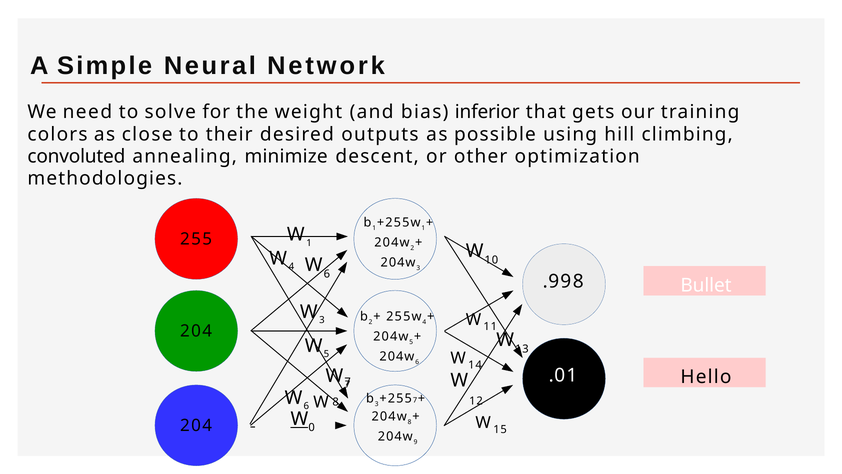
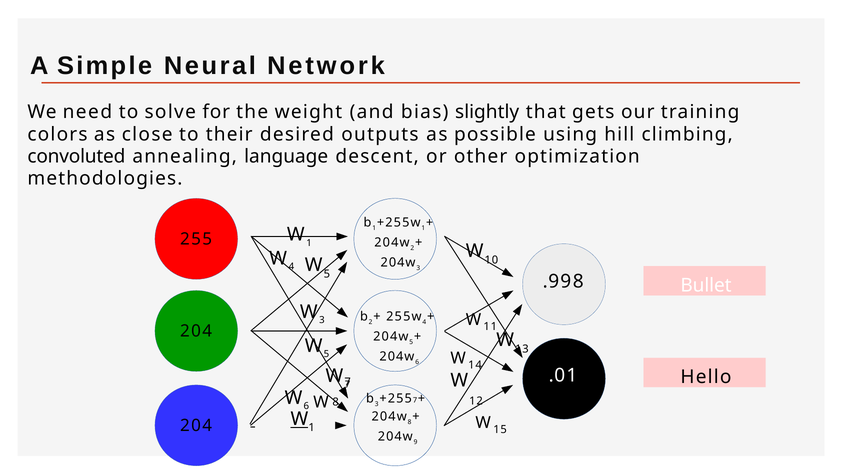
inferior: inferior -> slightly (487, 112)
minimize: minimize -> language (286, 156)
6: 6 -> 5 (327, 274)
0: 0 -> 1 (312, 427)
